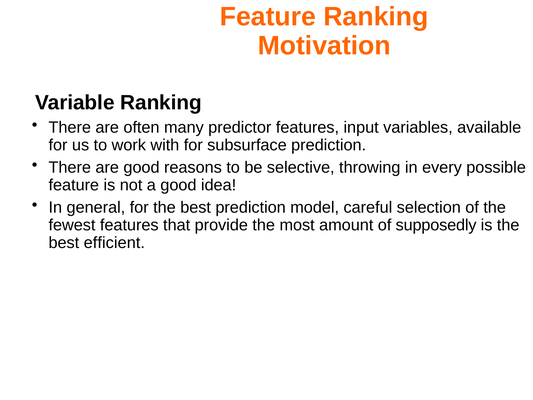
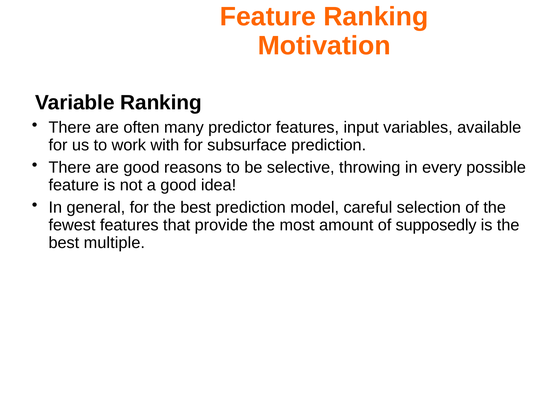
efficient: efficient -> multiple (114, 243)
